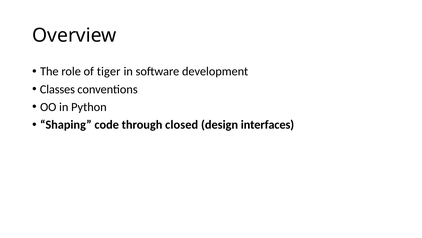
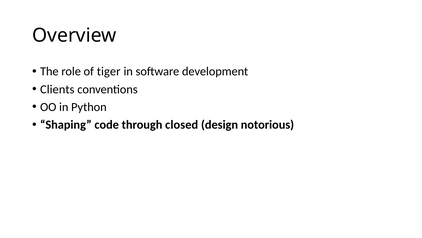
Classes: Classes -> Clients (57, 89)
interfaces: interfaces -> notorious (267, 124)
